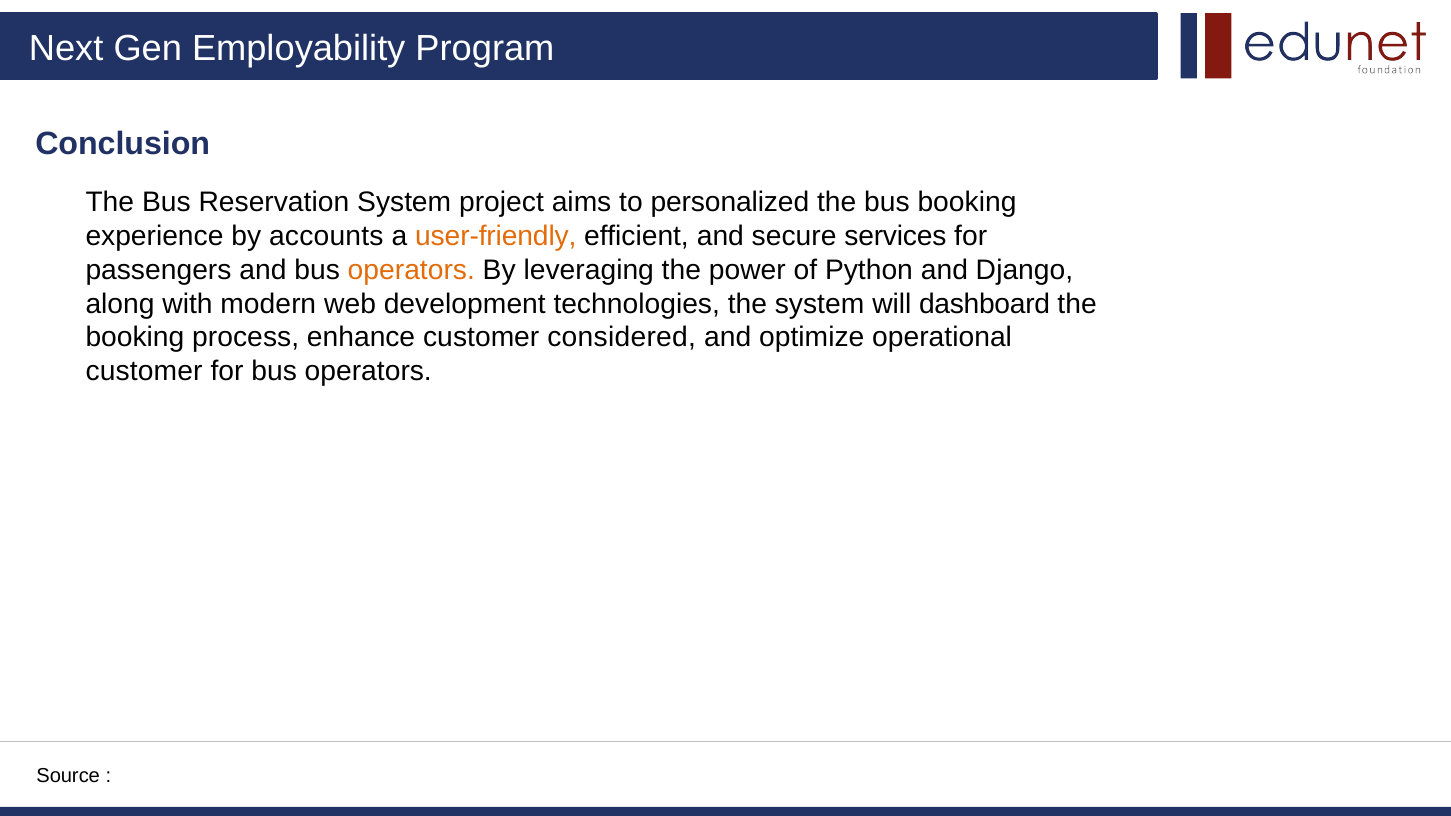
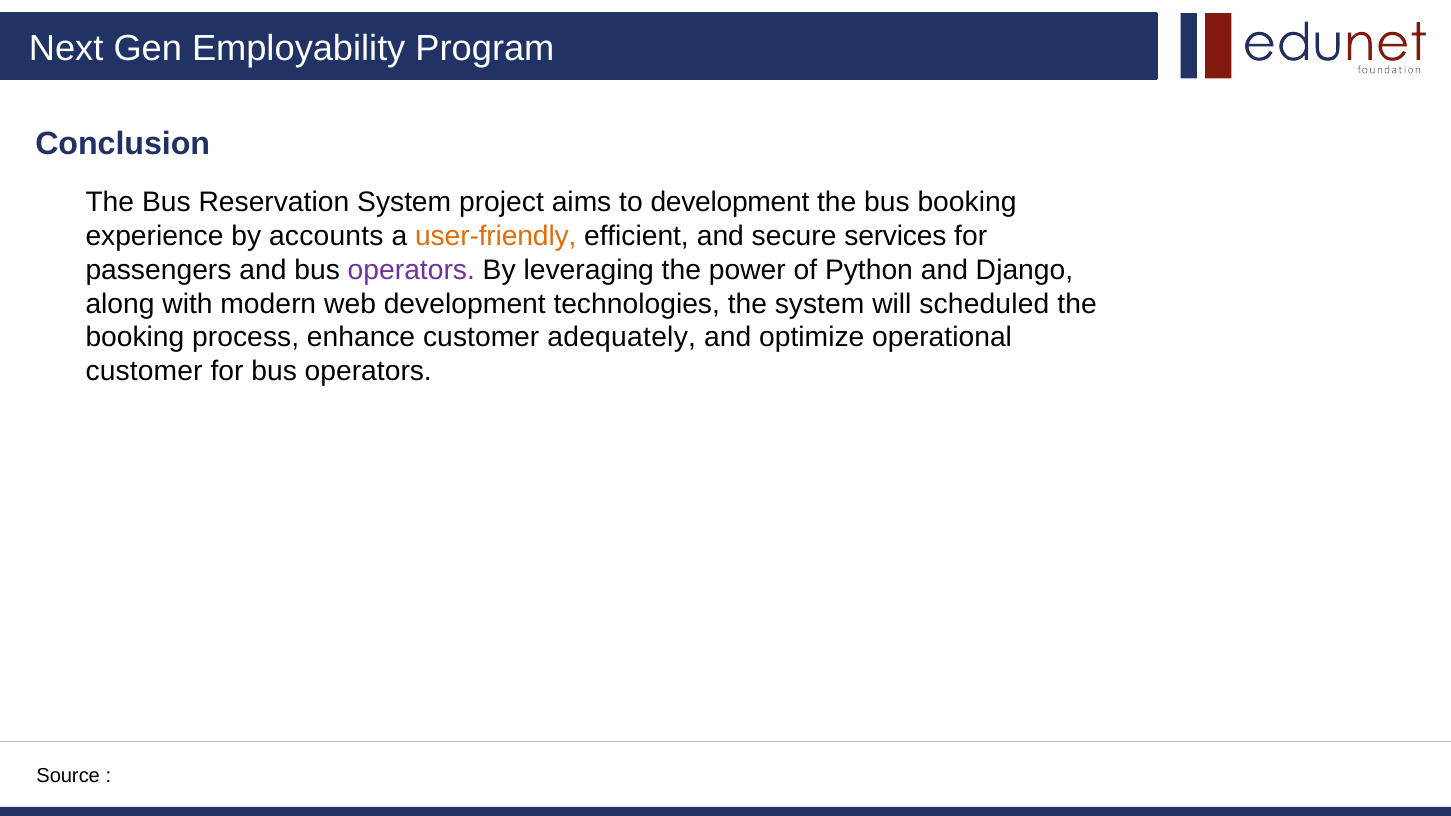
to personalized: personalized -> development (730, 202)
operators colour: orange -> purple (411, 270)
dashboard: dashboard -> scheduled (984, 304)
considered: considered -> adequately (622, 338)
